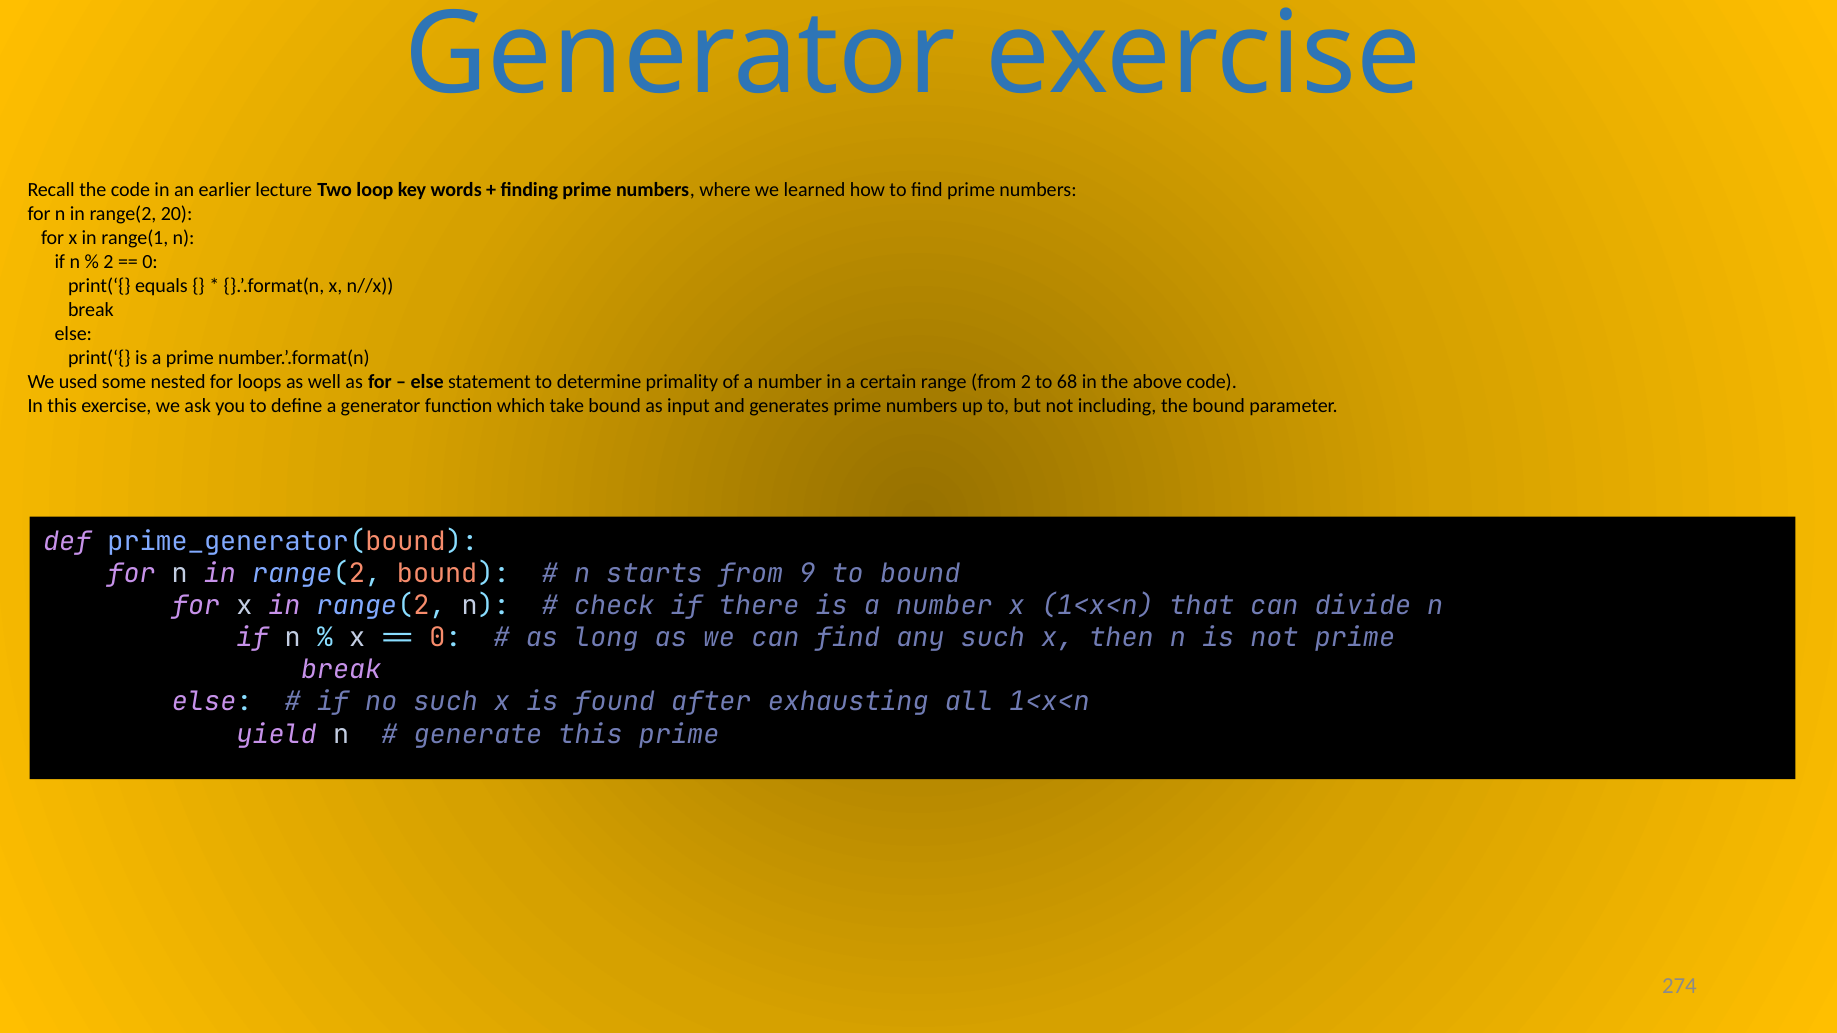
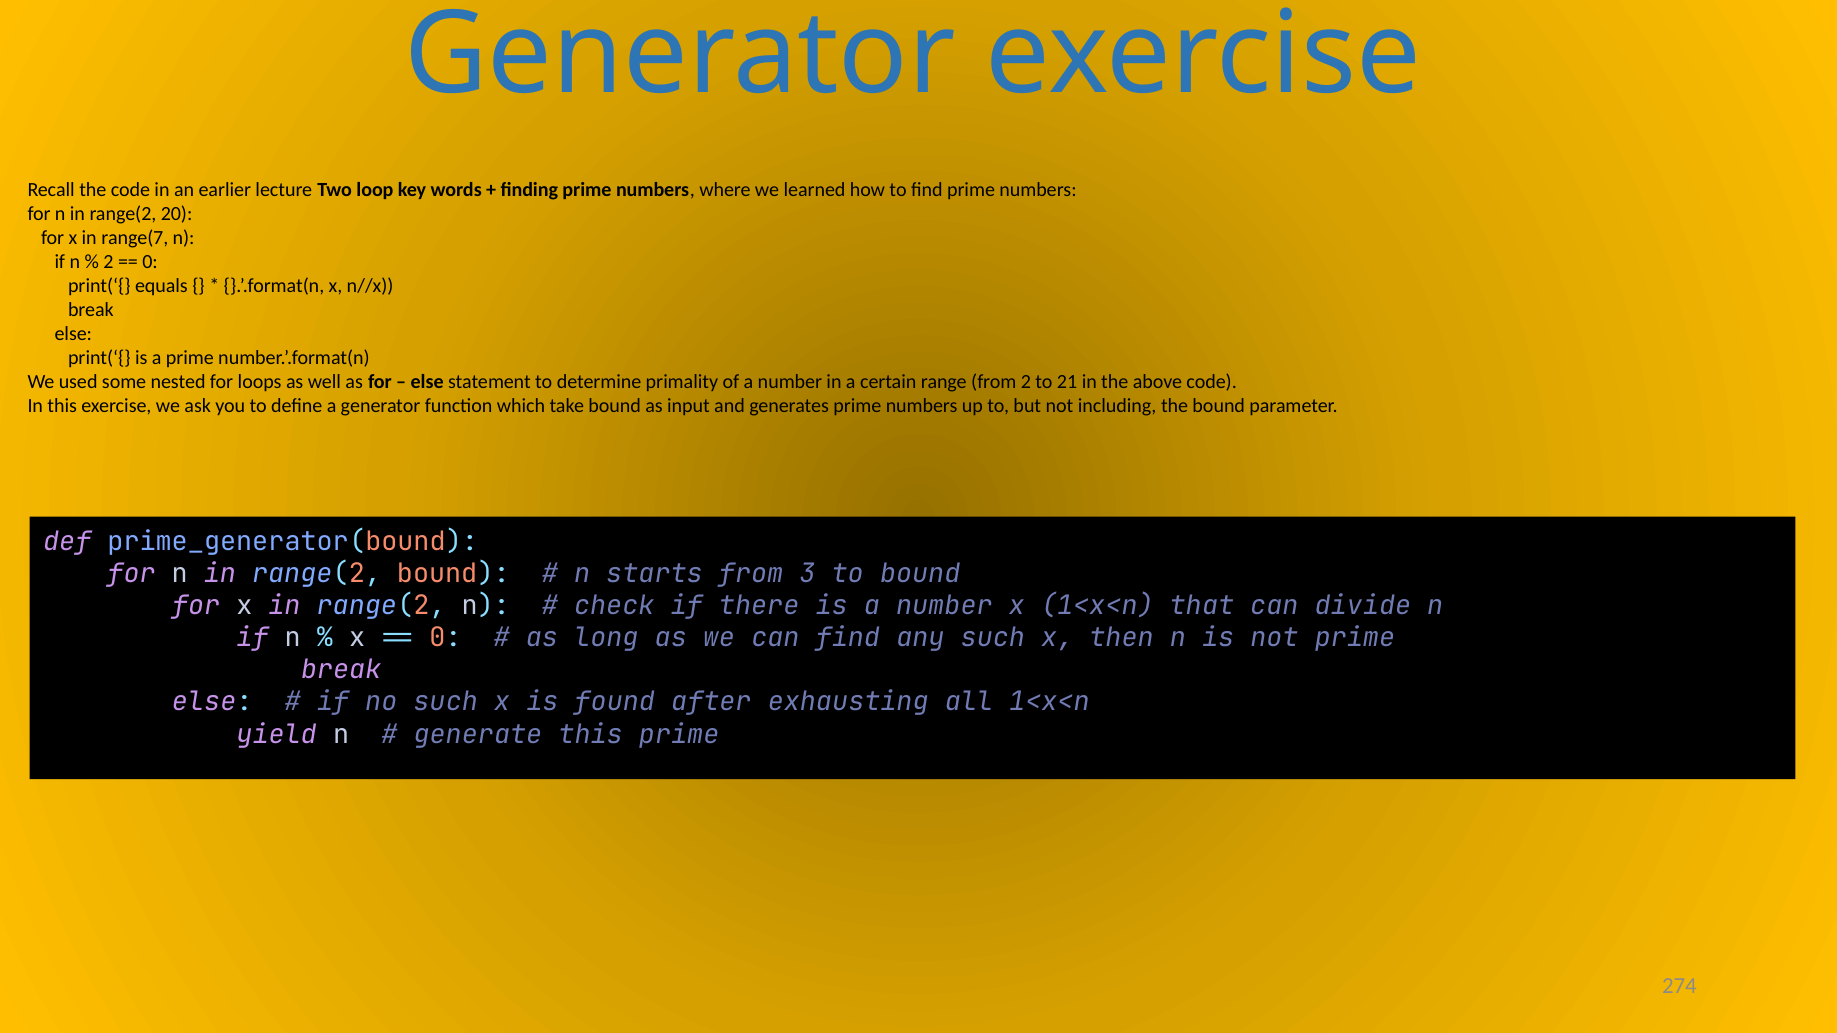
range(1: range(1 -> range(7 (135, 238)
68: 68 -> 21 (1067, 382)
9: 9 -> 3 (808, 574)
